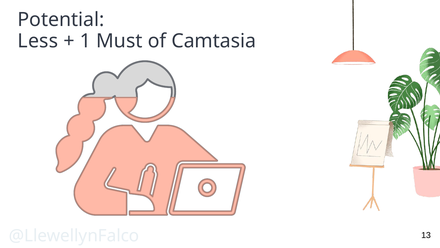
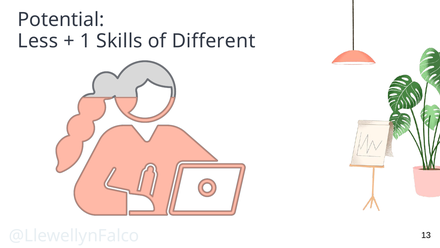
Must: Must -> Skills (119, 41)
Camtasia: Camtasia -> Different (214, 41)
